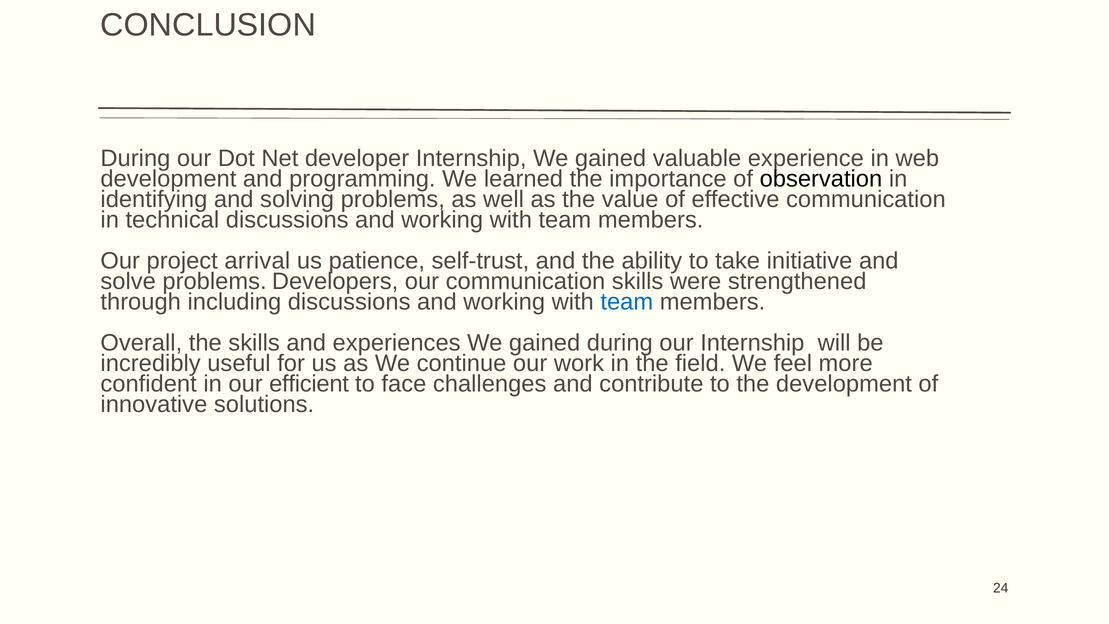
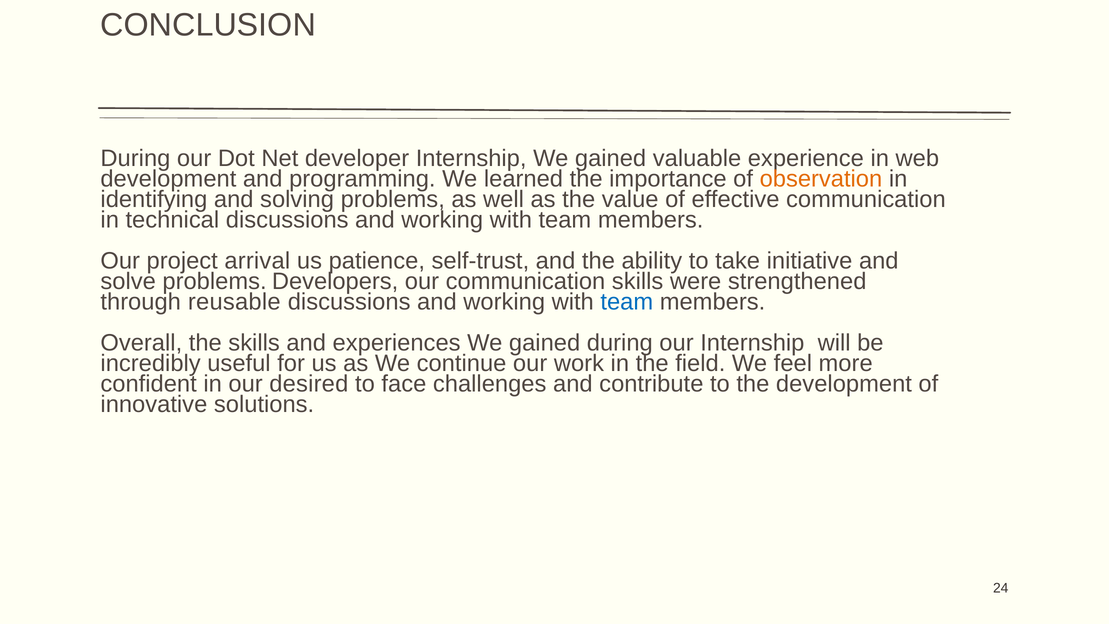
observation colour: black -> orange (821, 179)
including: including -> reusable (234, 302)
efficient: efficient -> desired (309, 384)
